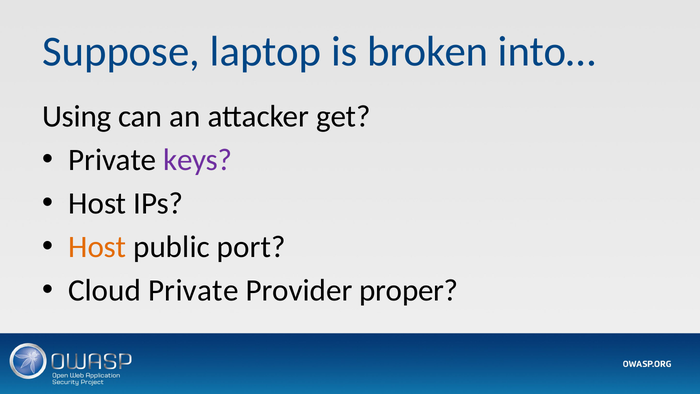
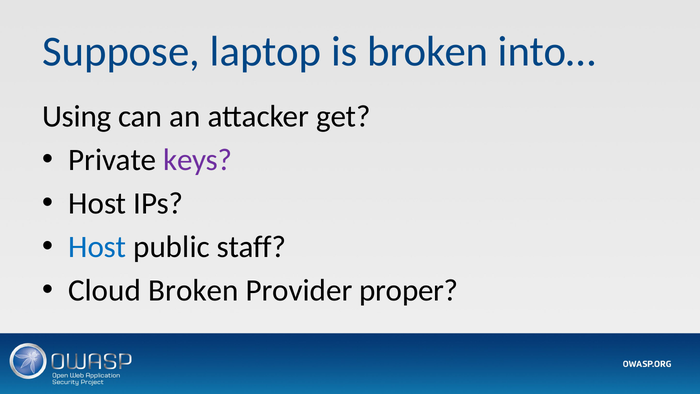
Host colour: orange -> blue (97, 247)
port: port -> staff (251, 247)
Cloud Private: Private -> Broken (193, 291)
